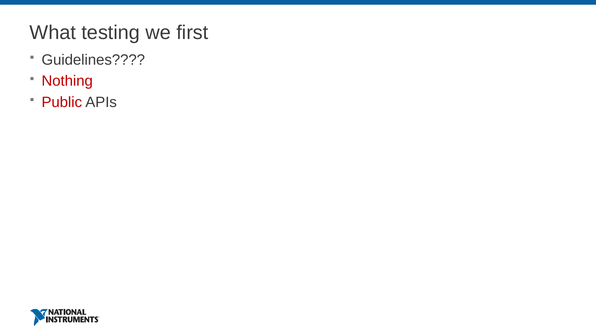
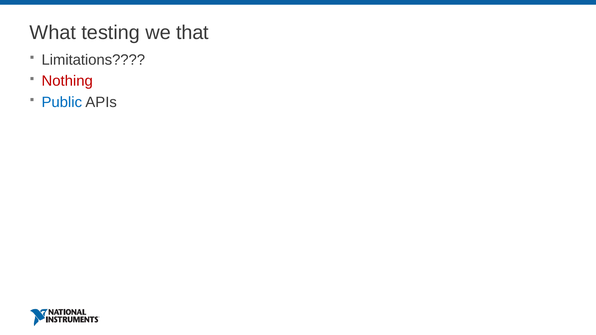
first: first -> that (193, 33)
Guidelines: Guidelines -> Limitations (93, 60)
Public colour: red -> blue (62, 102)
